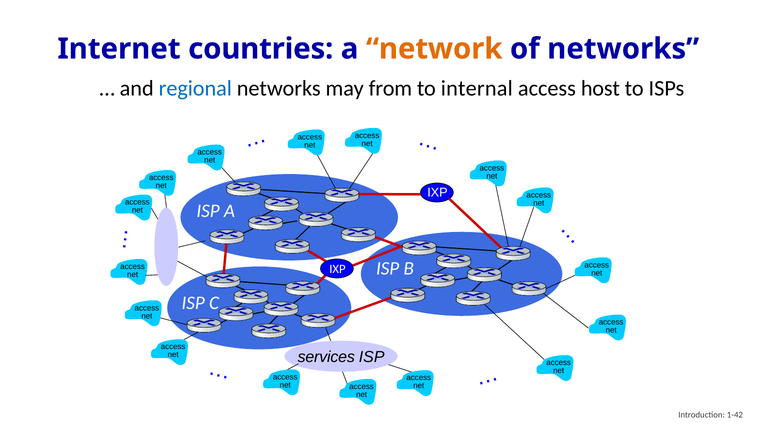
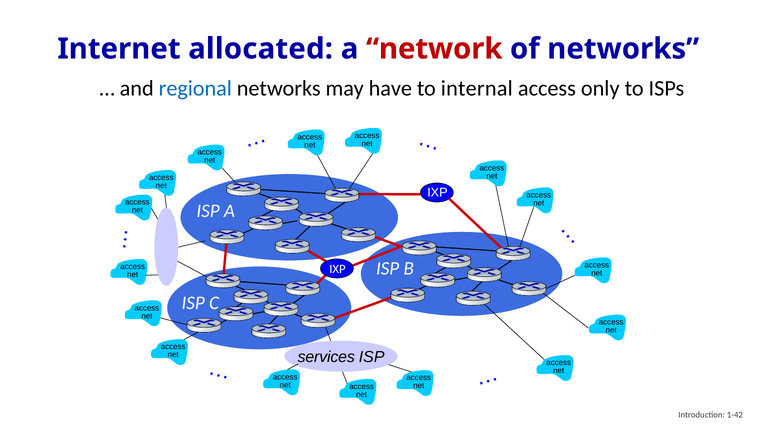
countries: countries -> allocated (261, 49)
network colour: orange -> red (434, 49)
from: from -> have (390, 89)
host: host -> only (600, 89)
